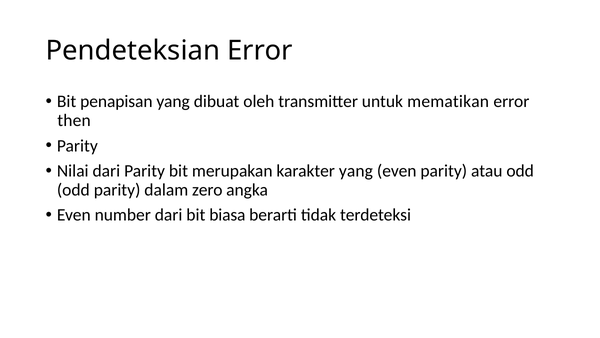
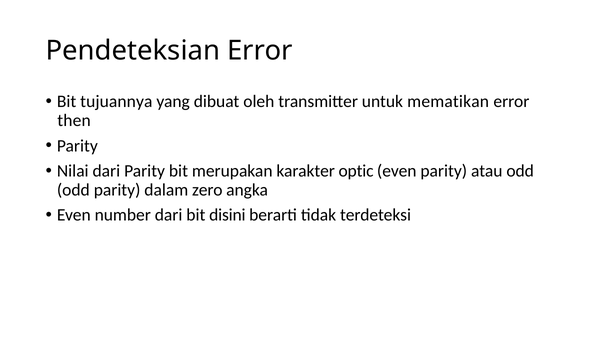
penapisan: penapisan -> tujuannya (116, 101)
karakter yang: yang -> optic (356, 171)
biasa: biasa -> disini (227, 215)
